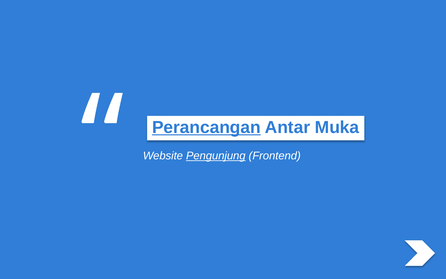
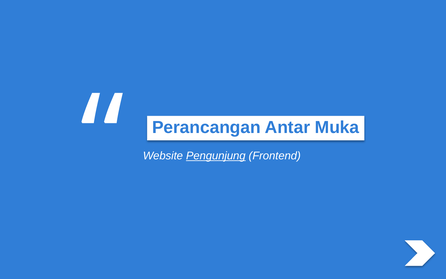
Perancangan underline: present -> none (206, 127)
